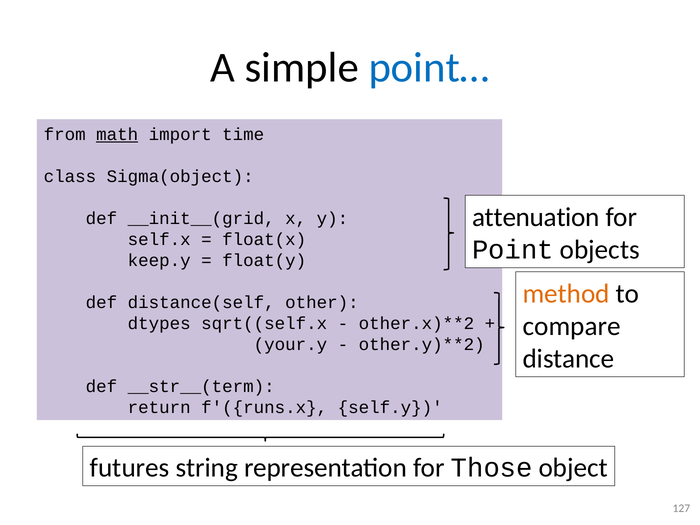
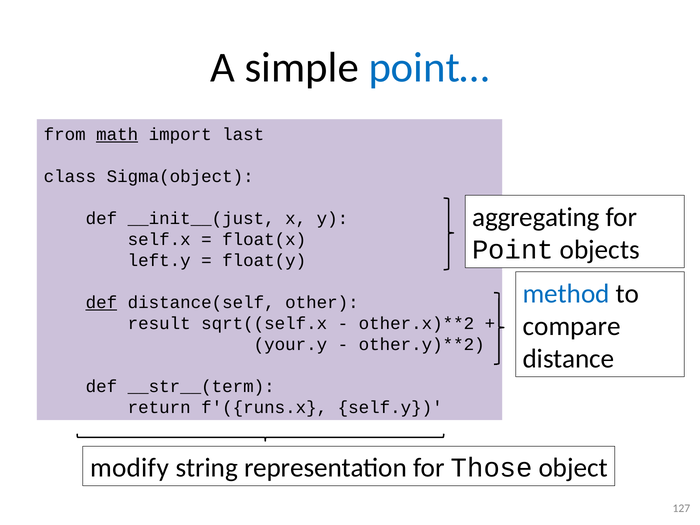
time: time -> last (243, 134)
attenuation: attenuation -> aggregating (536, 217)
__init__(grid: __init__(grid -> __init__(just (201, 218)
keep.y: keep.y -> left.y (159, 260)
method colour: orange -> blue (566, 294)
def underline: none -> present (101, 302)
dtypes: dtypes -> result (159, 323)
futures: futures -> modify (130, 468)
